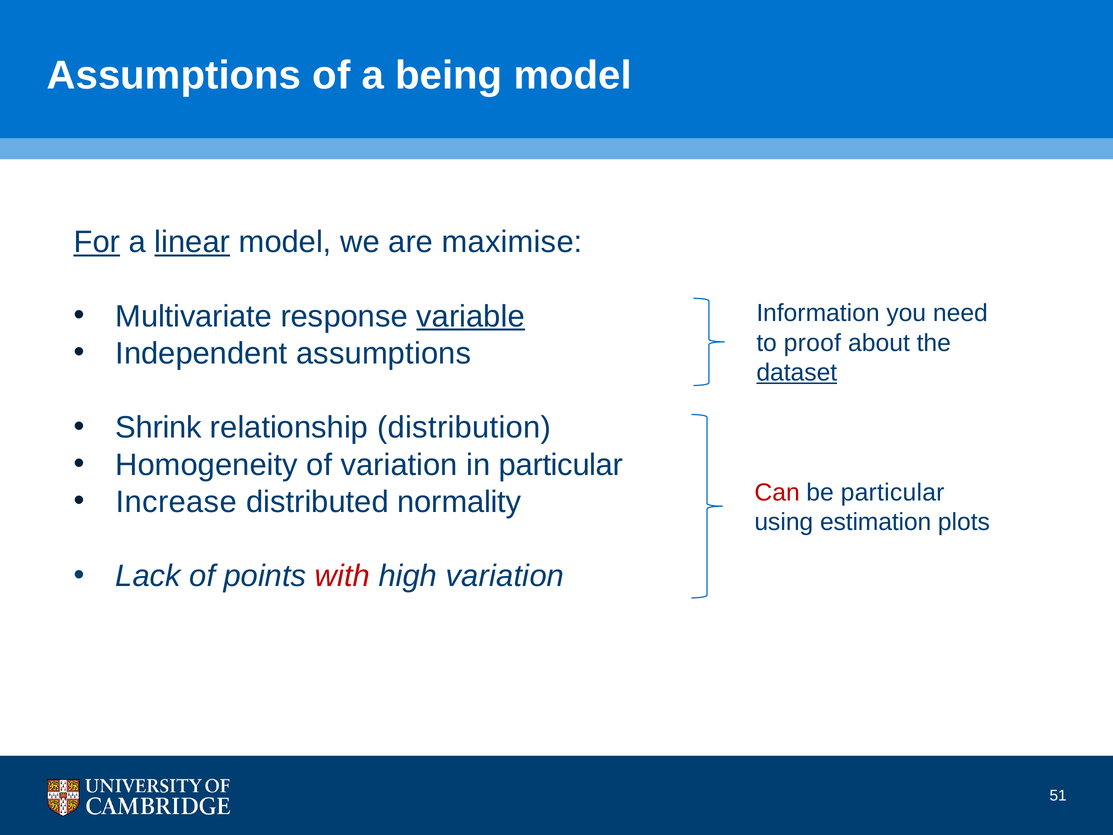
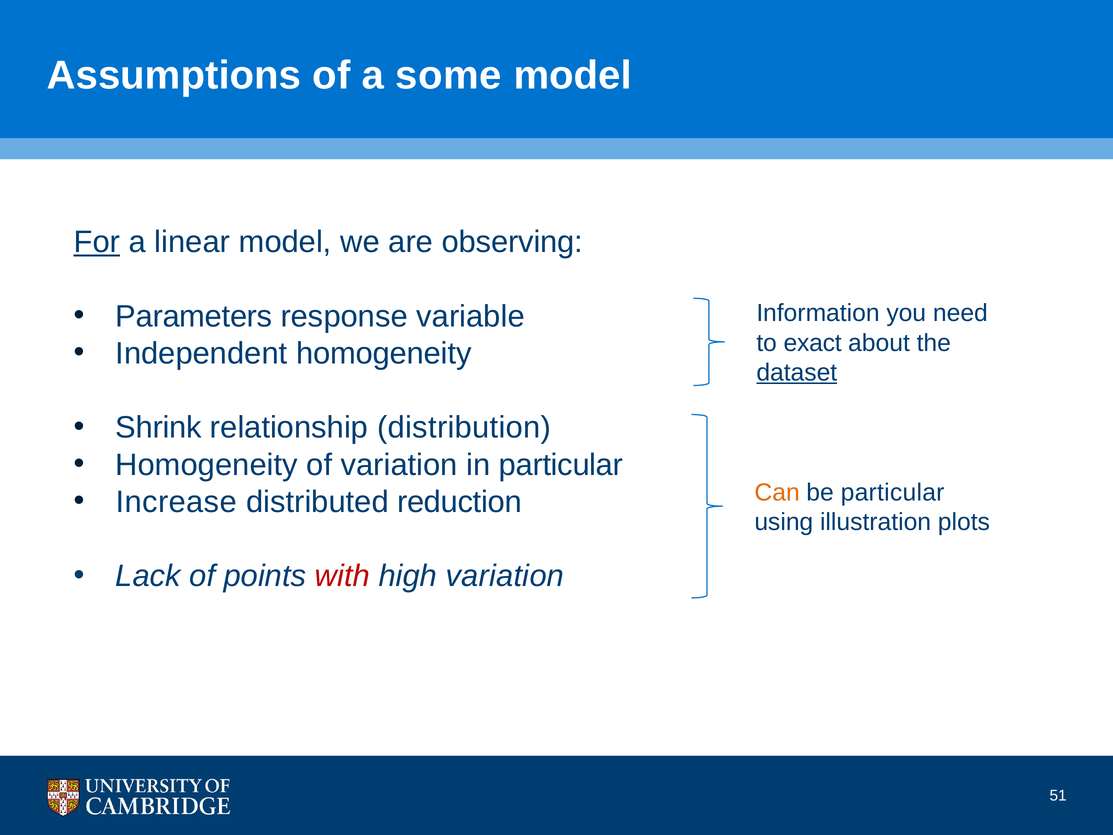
being: being -> some (449, 75)
linear underline: present -> none (192, 242)
maximise: maximise -> observing (512, 242)
Multivariate: Multivariate -> Parameters (194, 316)
variable underline: present -> none (471, 316)
proof: proof -> exact (813, 343)
Independent assumptions: assumptions -> homogeneity (384, 353)
Can colour: red -> orange (777, 492)
normality: normality -> reduction (459, 502)
estimation: estimation -> illustration (876, 522)
